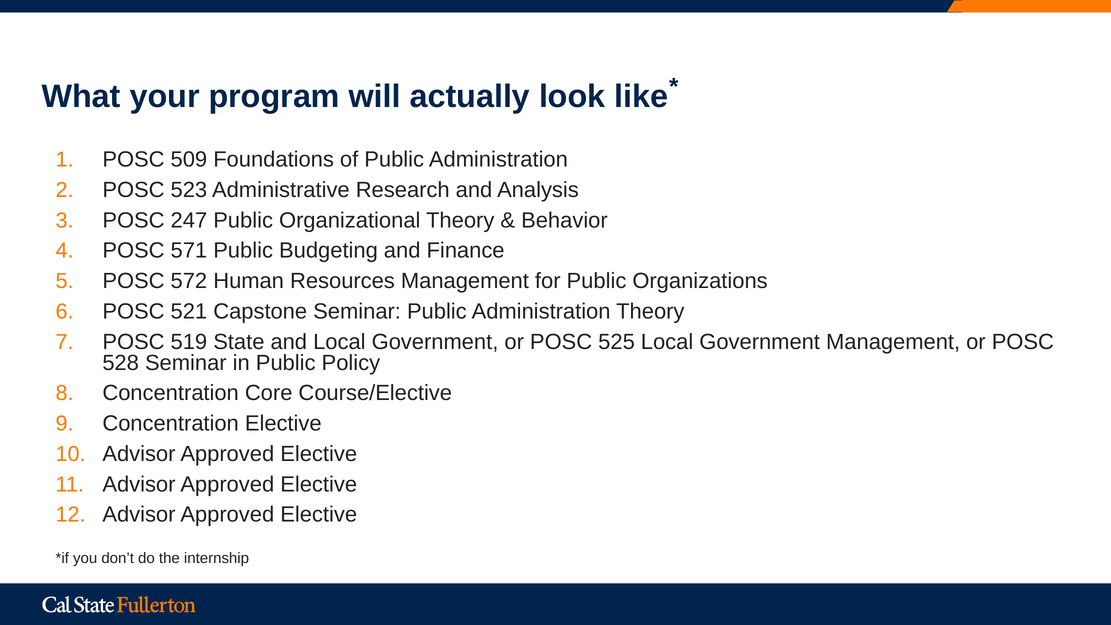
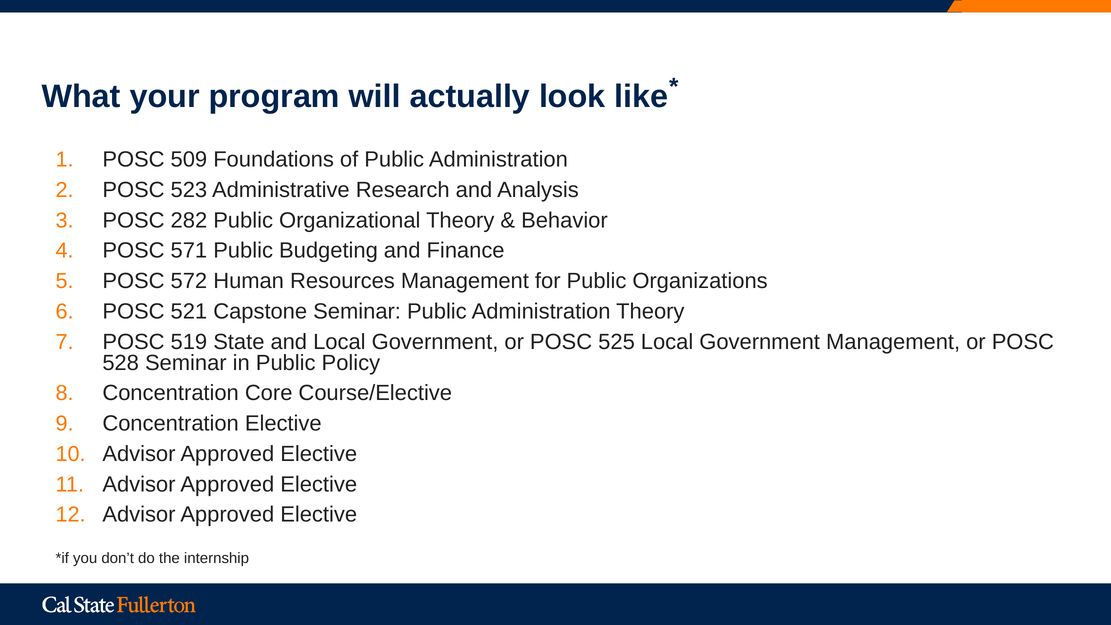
247: 247 -> 282 (189, 220)
